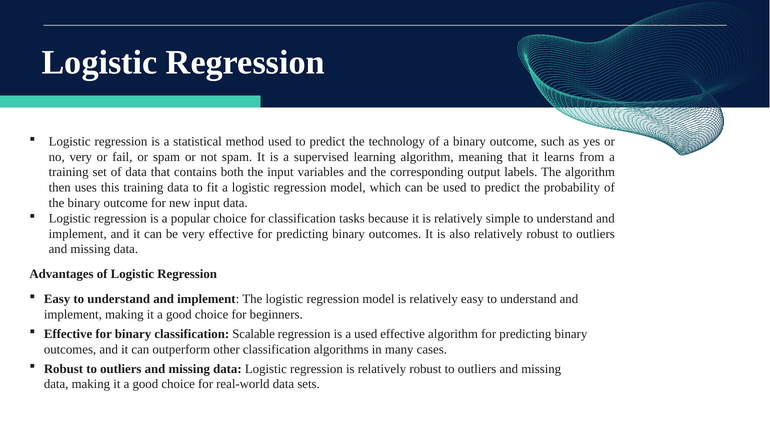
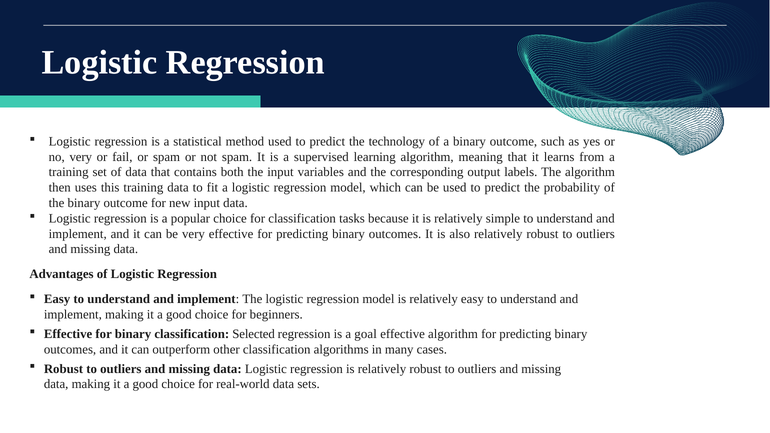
Scalable: Scalable -> Selected (254, 334)
a used: used -> goal (366, 334)
